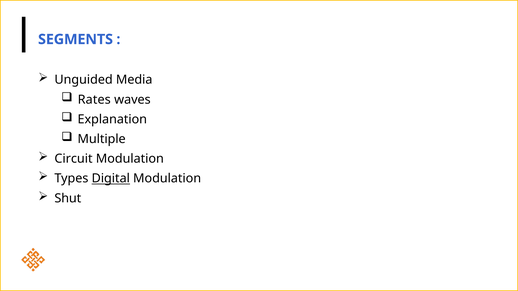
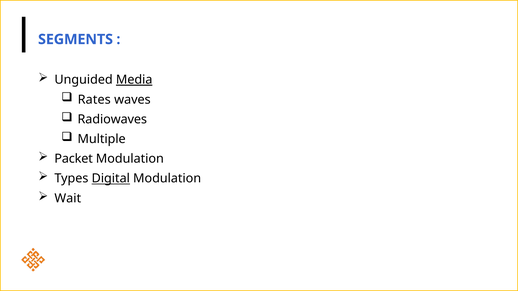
Media underline: none -> present (134, 80)
Explanation: Explanation -> Radiowaves (112, 119)
Circuit: Circuit -> Packet (74, 159)
Shut: Shut -> Wait (68, 199)
